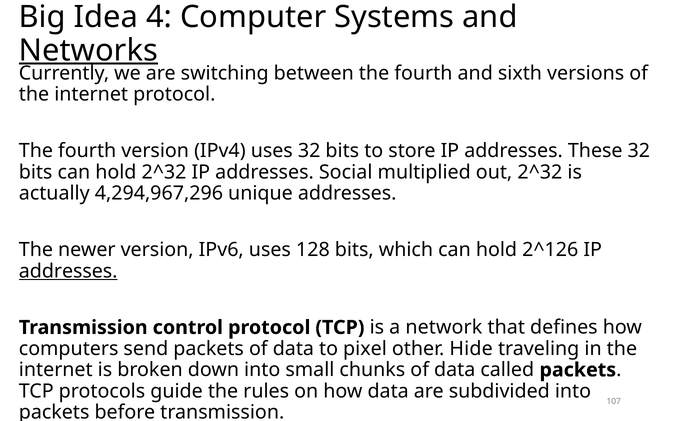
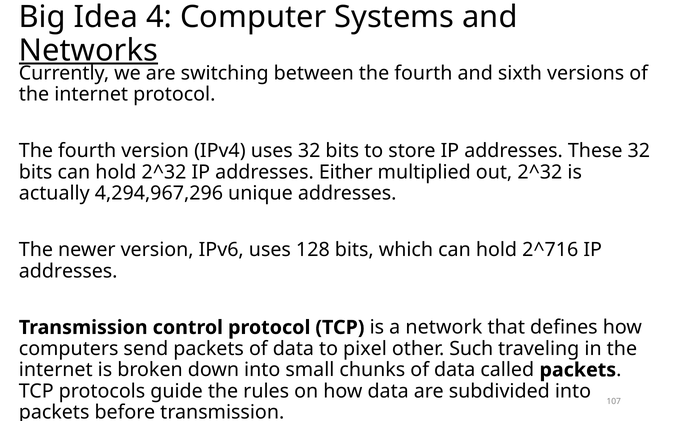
Social: Social -> Either (346, 172)
2^126: 2^126 -> 2^716 (550, 250)
addresses underline: present -> none (68, 271)
Hide: Hide -> Such (471, 349)
